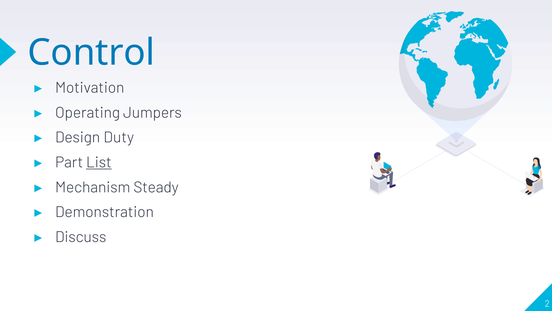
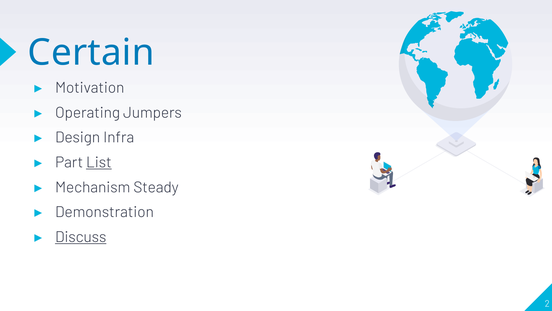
Control: Control -> Certain (91, 53)
Duty: Duty -> Infra (119, 137)
Discuss underline: none -> present (81, 237)
